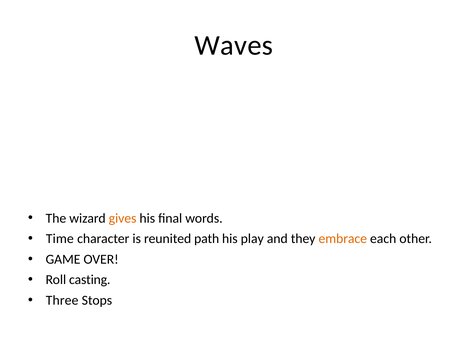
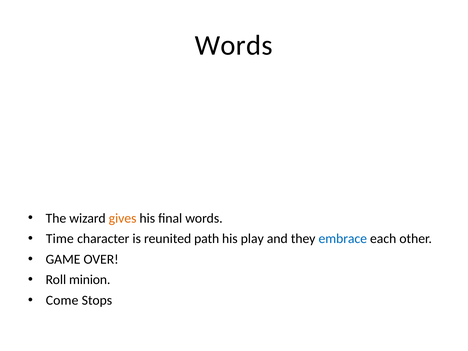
Waves: Waves -> Words (234, 45)
embrace colour: orange -> blue (343, 239)
casting: casting -> minion (90, 280)
Three: Three -> Come (62, 300)
